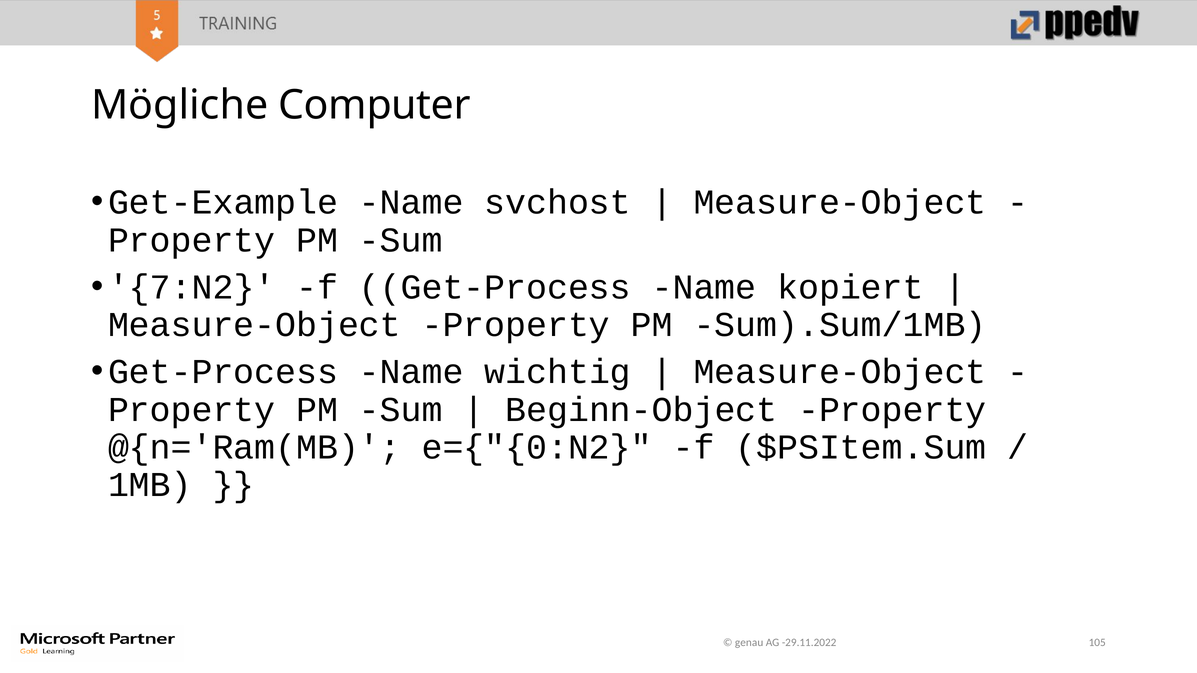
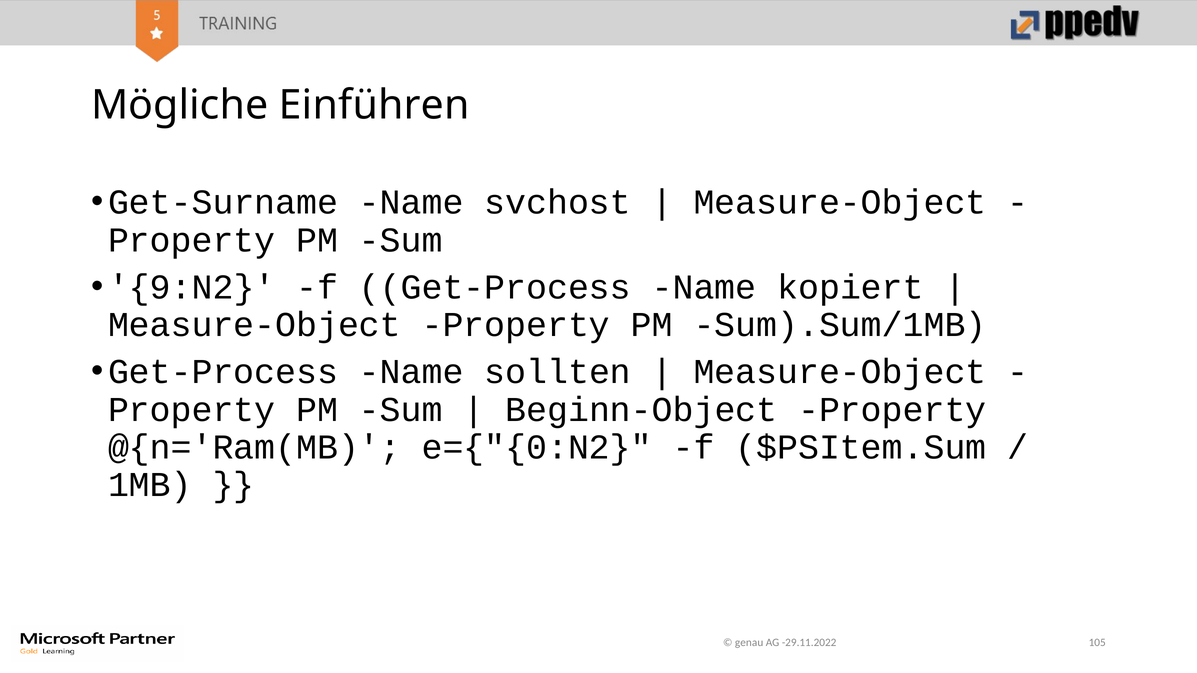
Computer: Computer -> Einführen (374, 105)
Get-Example: Get-Example -> Get-Surname (223, 202)
7:N2: 7:N2 -> 9:N2 (192, 287)
wichtig: wichtig -> sollten (558, 372)
